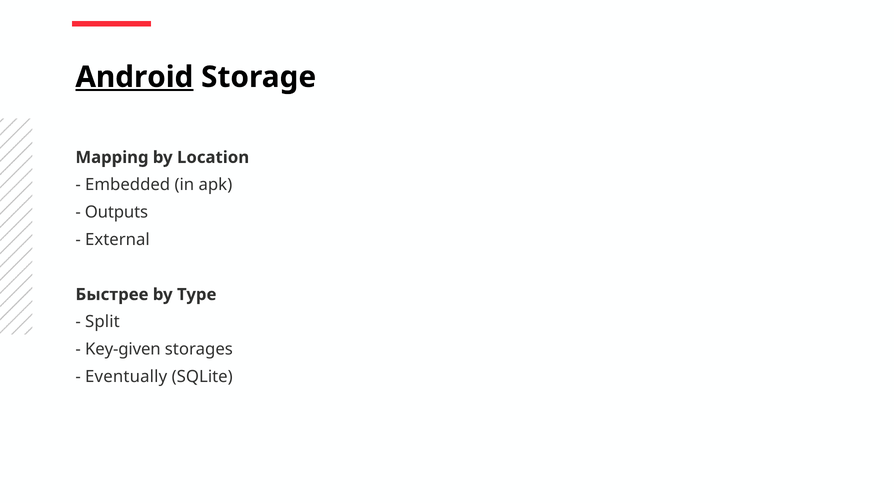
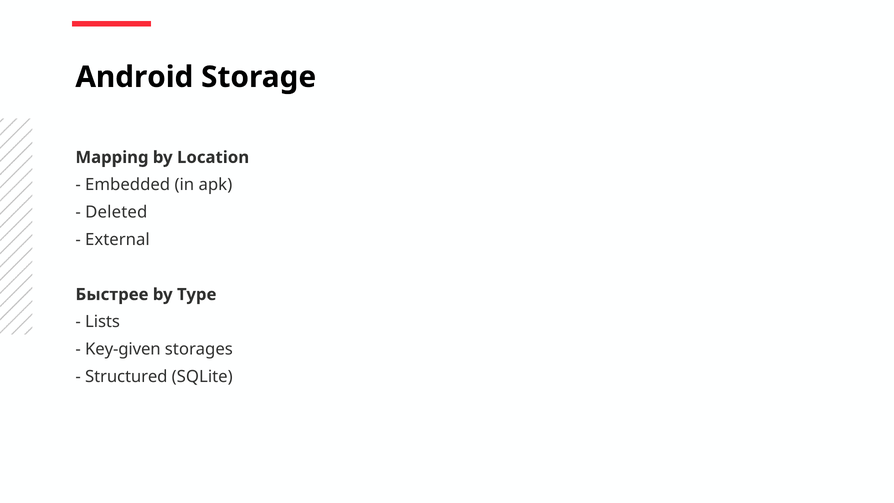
Android underline: present -> none (134, 77)
Outputs: Outputs -> Deleted (116, 212)
Split: Split -> Lists (103, 322)
Eventually: Eventually -> Structured (126, 377)
